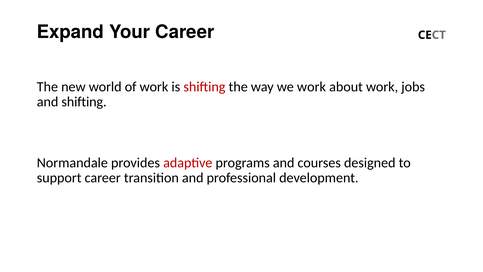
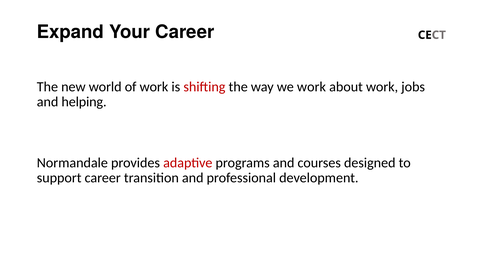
and shifting: shifting -> helping (84, 102)
